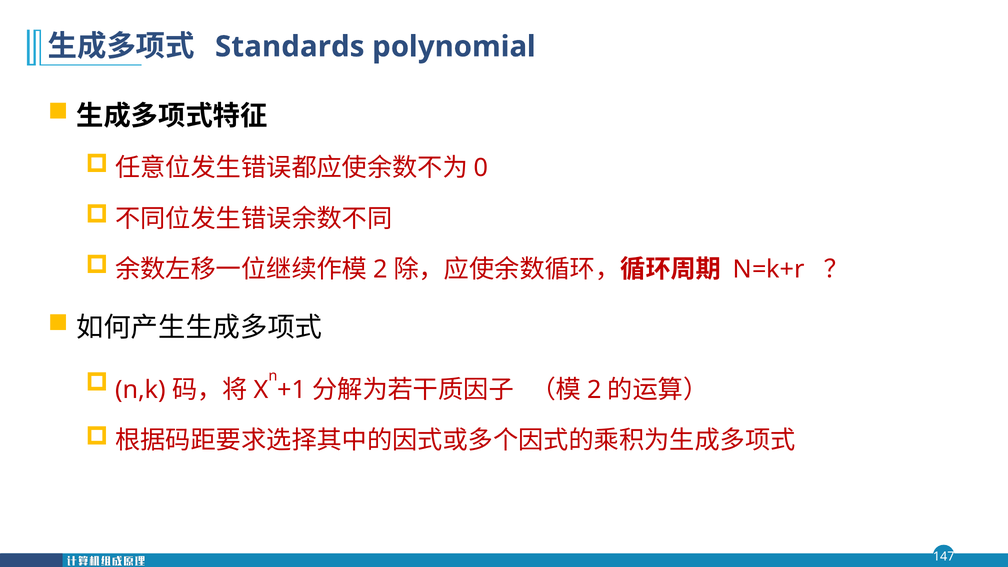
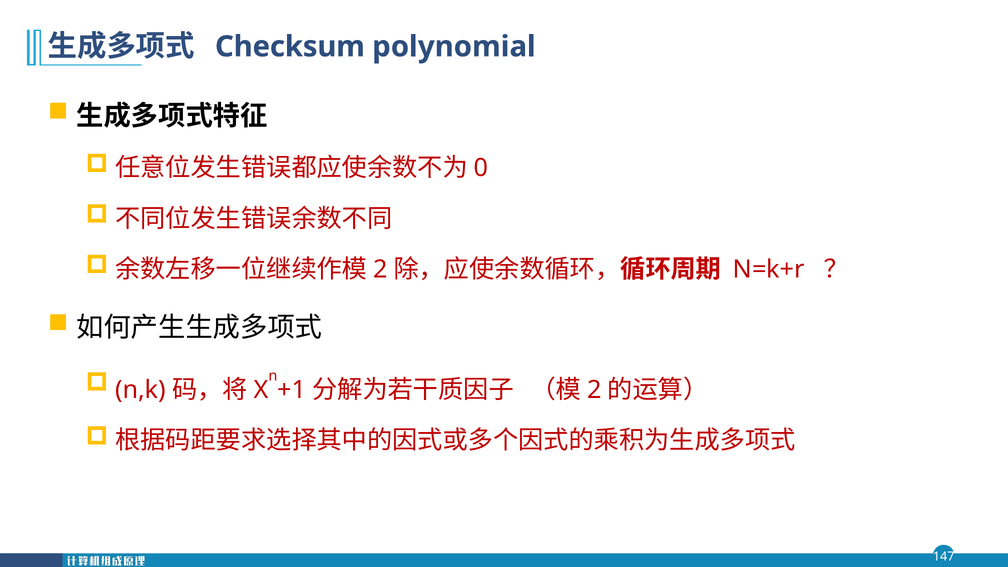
Standards: Standards -> Checksum (290, 47)
